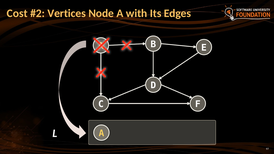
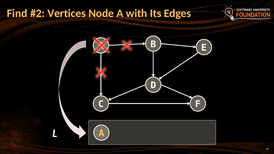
Cost: Cost -> Find (17, 13)
